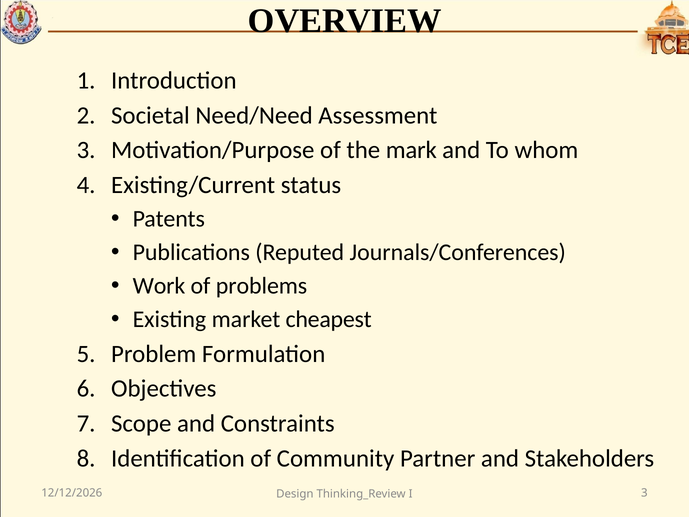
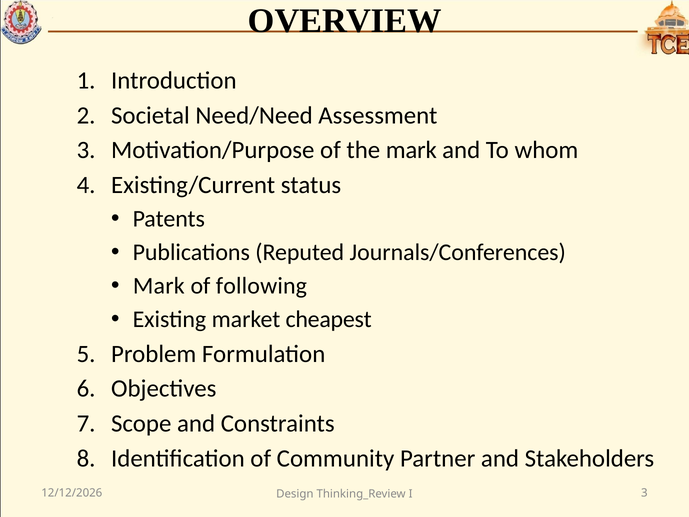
Work: Work -> Mark (159, 286)
problems: problems -> following (261, 286)
